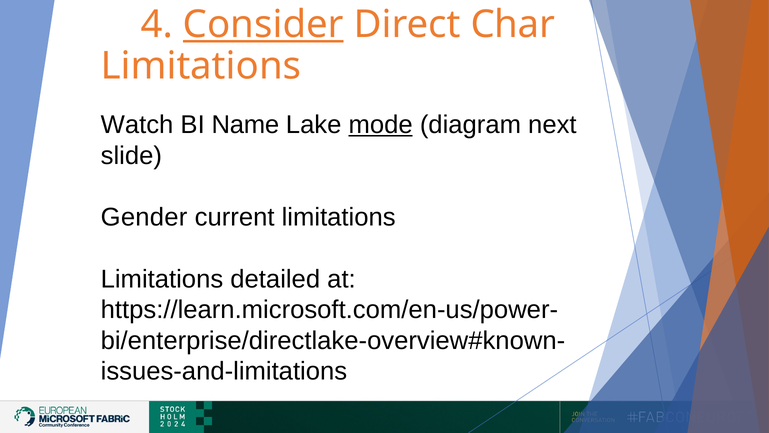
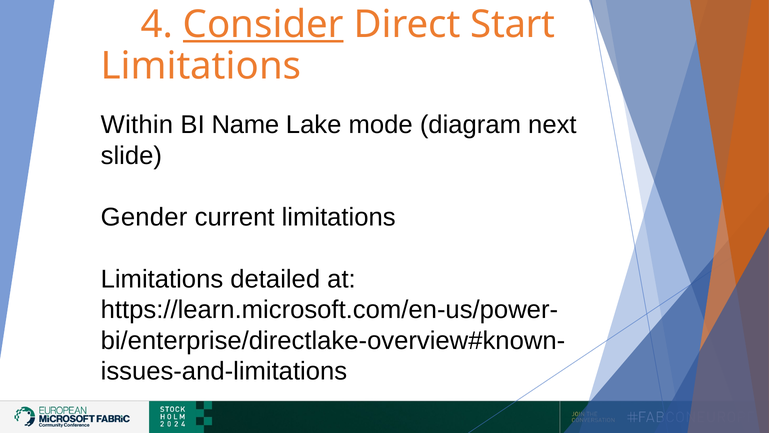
Char: Char -> Start (513, 25)
Watch: Watch -> Within (137, 125)
mode underline: present -> none (381, 125)
